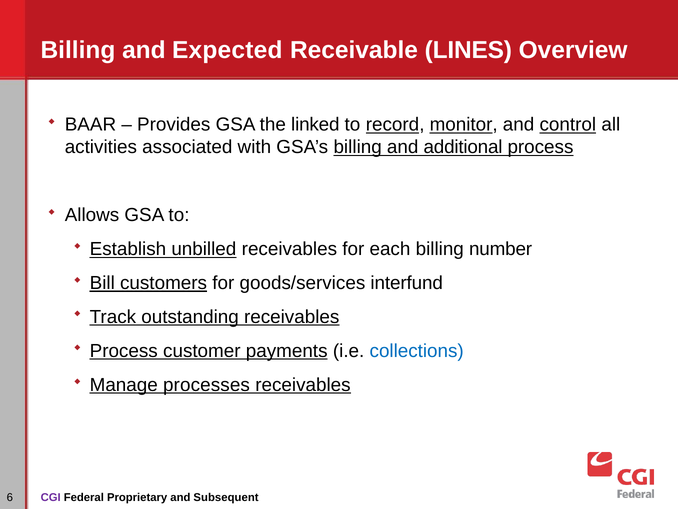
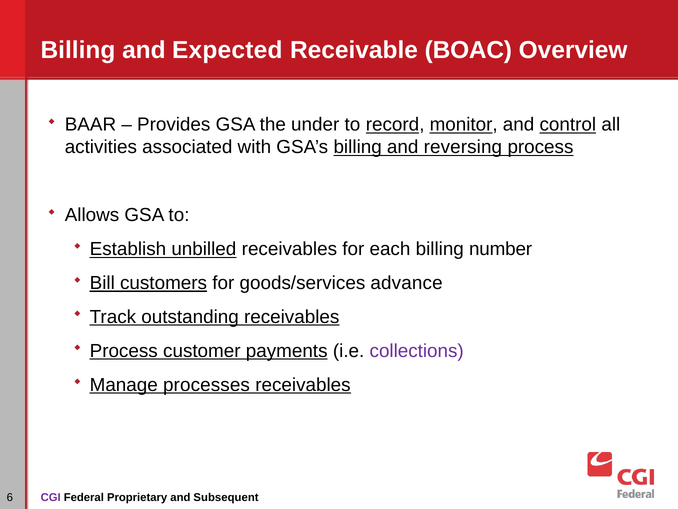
LINES: LINES -> BOAC (468, 50)
linked: linked -> under (315, 124)
additional: additional -> reversing (463, 147)
interfund: interfund -> advance (407, 283)
collections colour: blue -> purple (417, 351)
